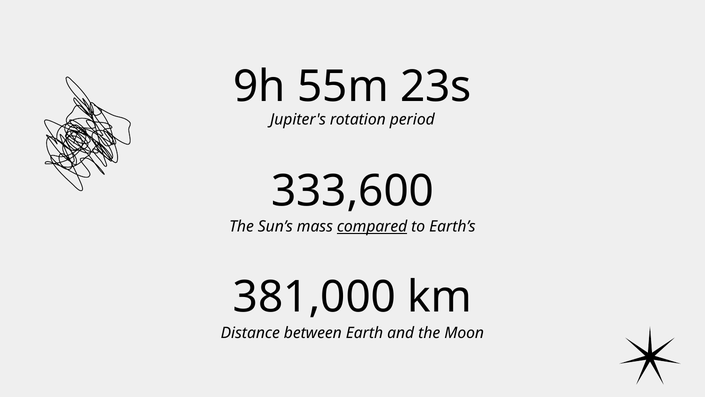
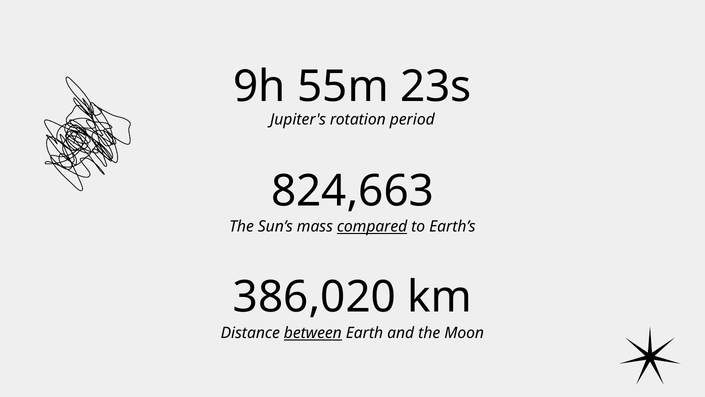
333,600: 333,600 -> 824,663 (353, 191)
381,000: 381,000 -> 386,020 (314, 297)
between underline: none -> present (313, 333)
